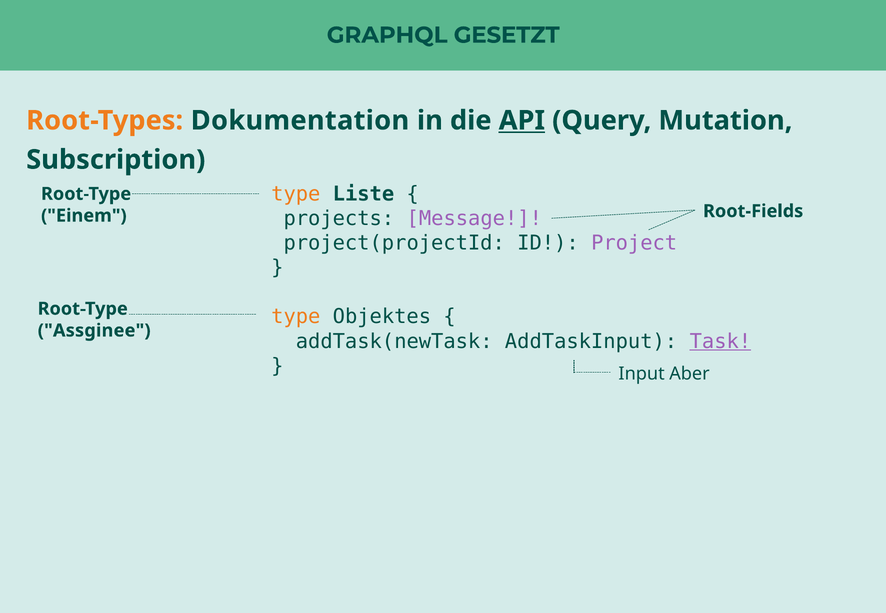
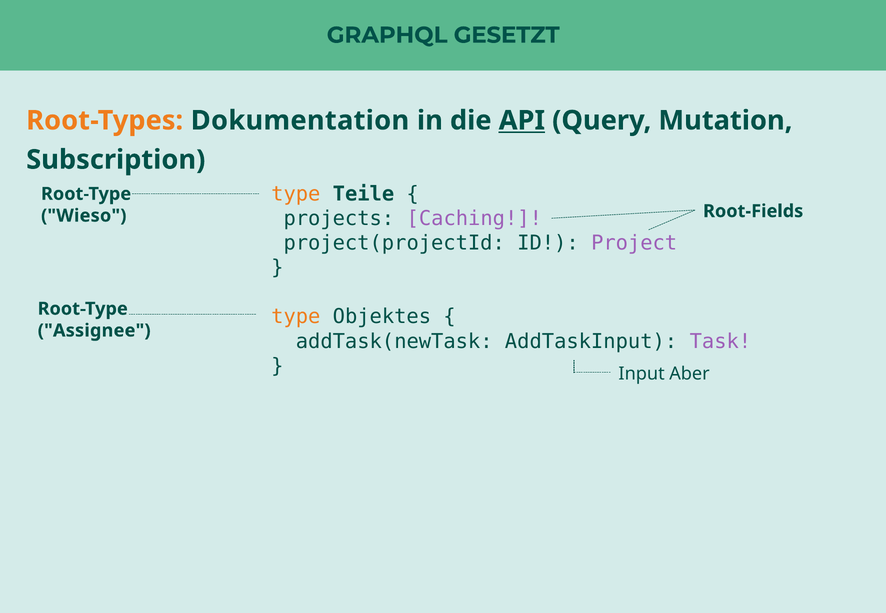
Liste: Liste -> Teile (363, 194)
Message: Message -> Caching (474, 219)
Einem: Einem -> Wieso (84, 216)
Assginee: Assginee -> Assignee (94, 331)
Task underline: present -> none (720, 341)
